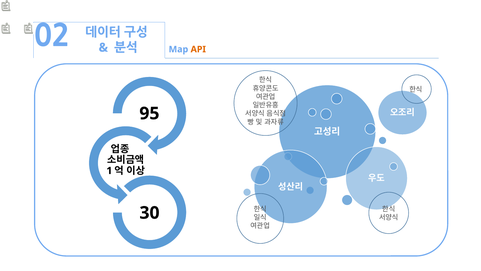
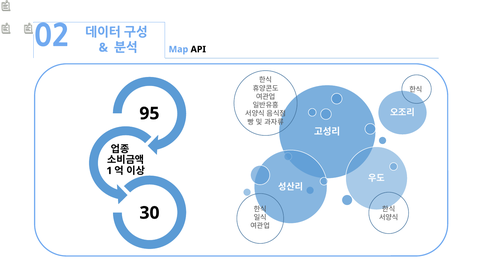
API colour: orange -> black (198, 49)
